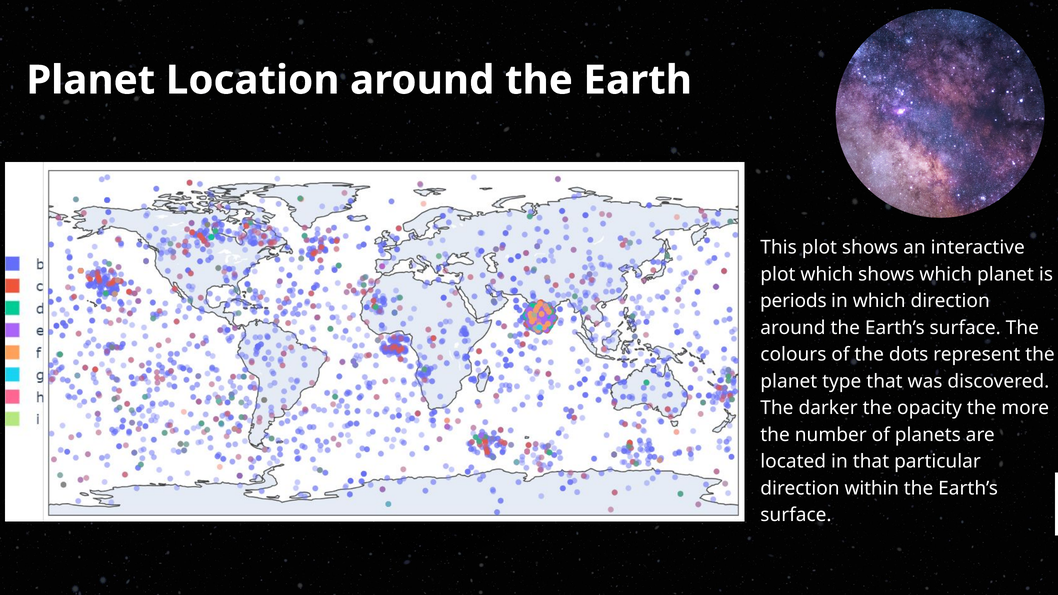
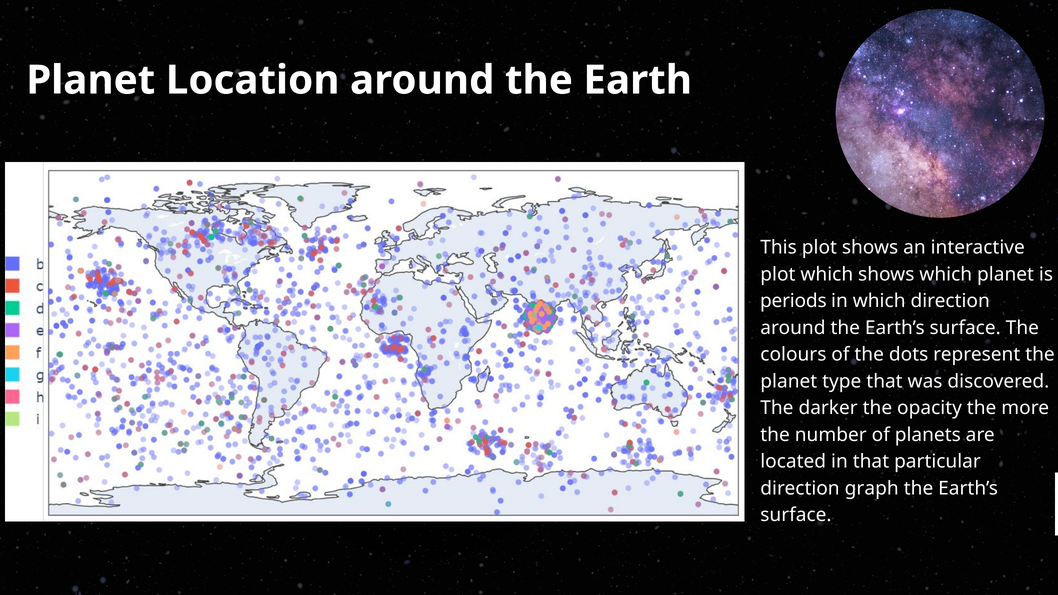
within: within -> graph (872, 488)
